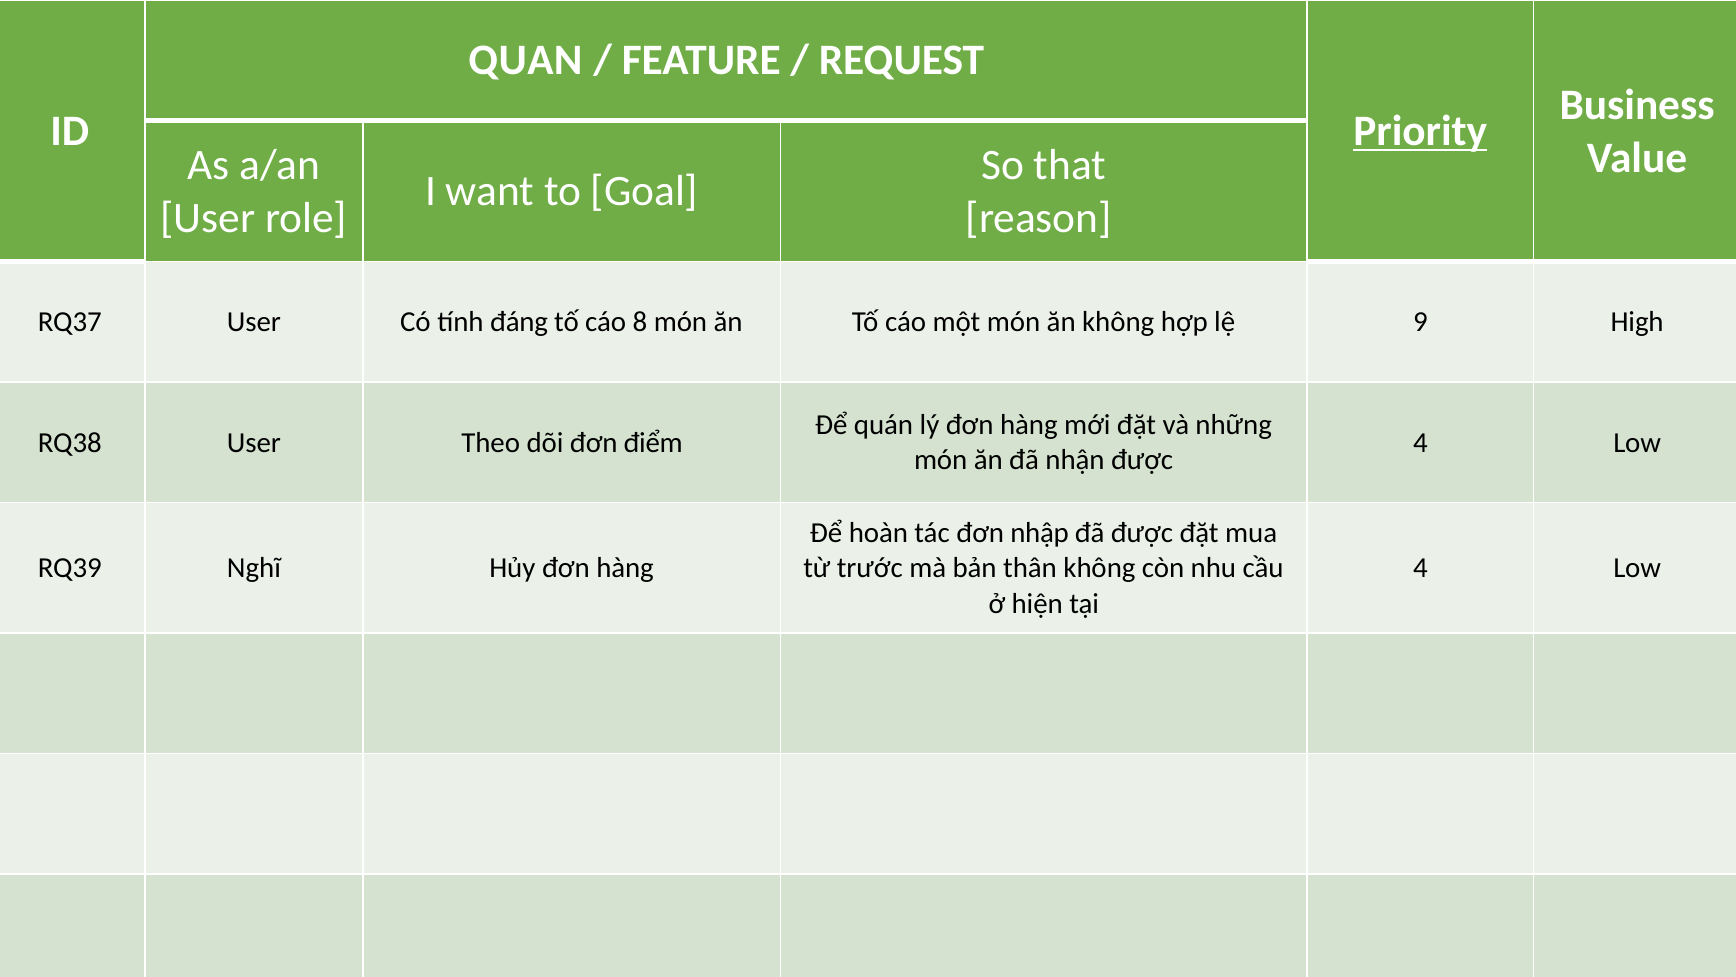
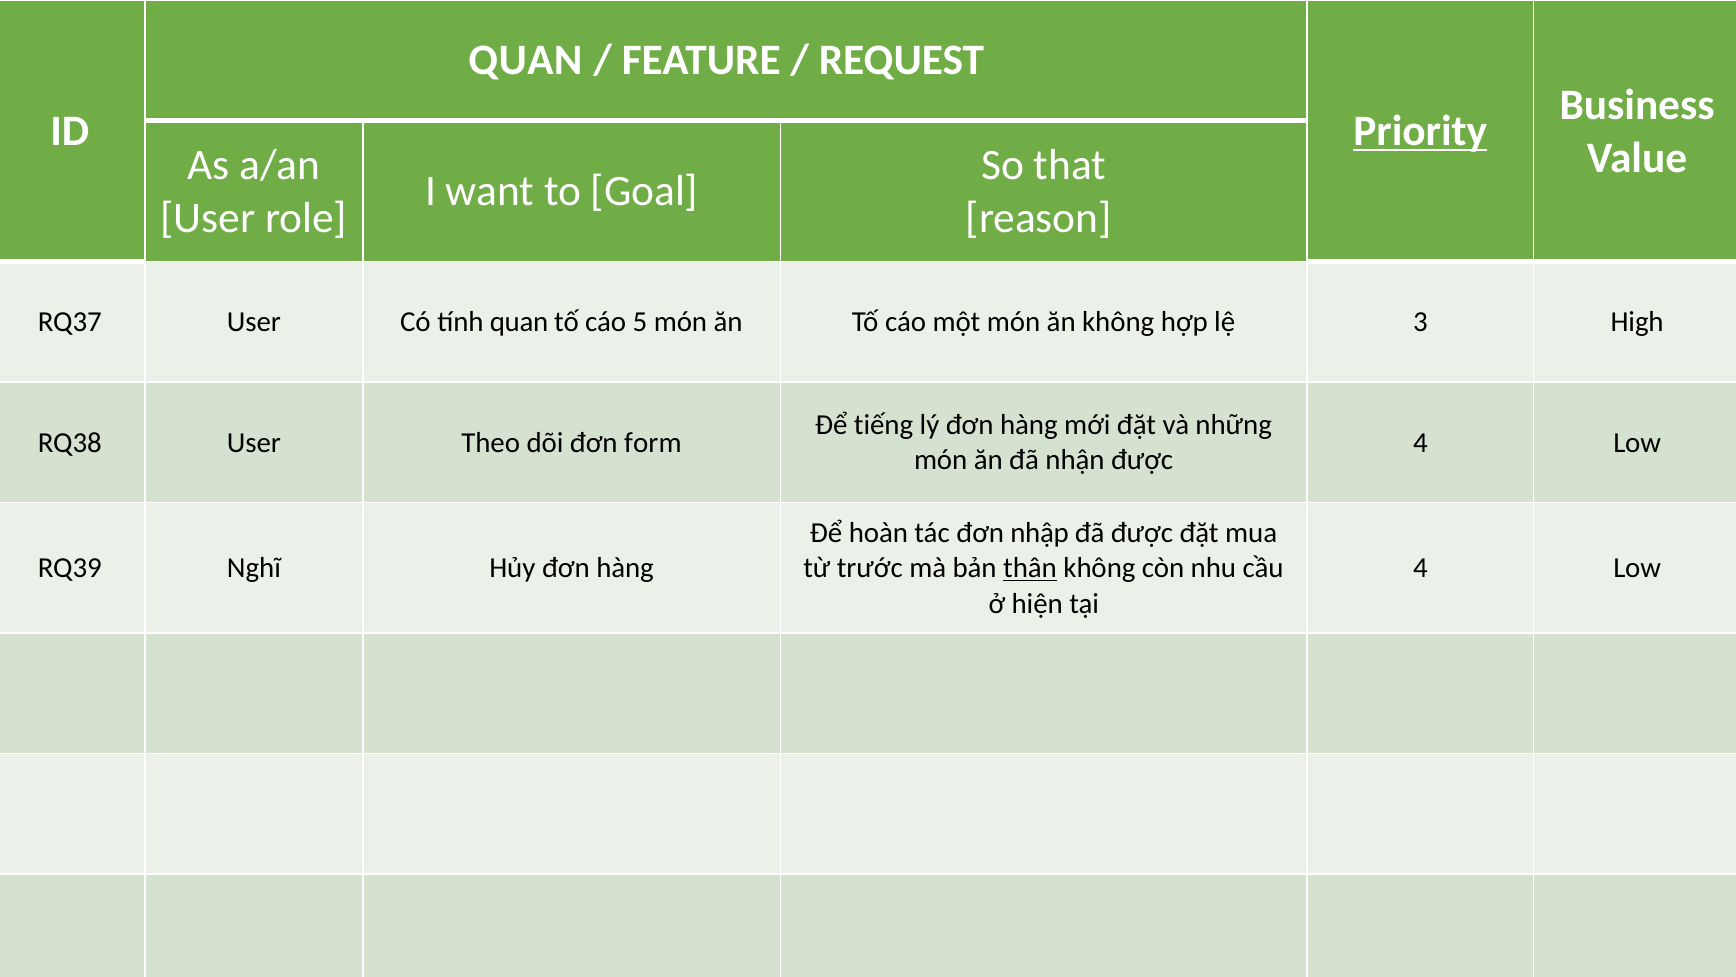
tính đáng: đáng -> quan (519, 322)
8: 8 -> 5 (640, 322)
9: 9 -> 3 (1420, 322)
quán: quán -> tiếng (884, 425)
điểm: điểm -> form (653, 443)
thân underline: none -> present (1030, 568)
